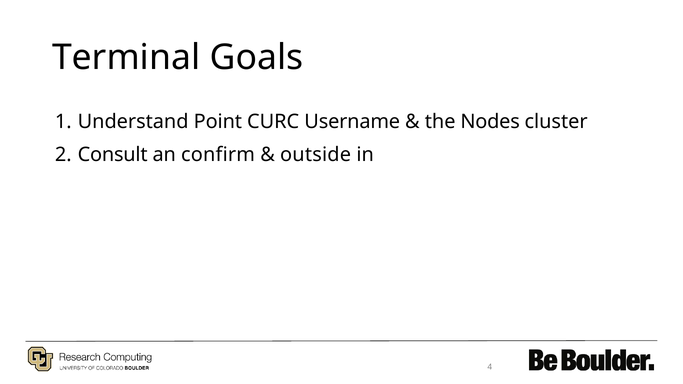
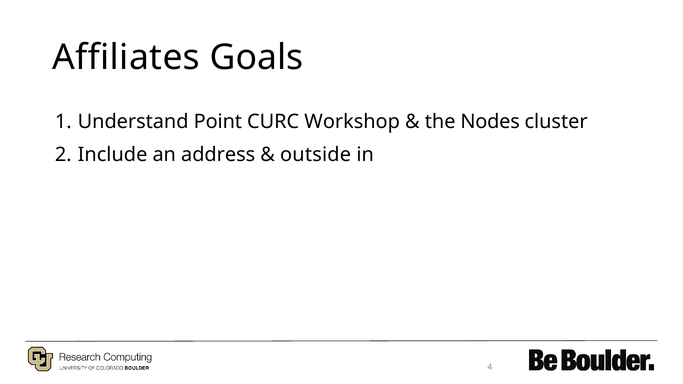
Terminal: Terminal -> Affiliates (126, 57)
Username: Username -> Workshop (352, 122)
Consult: Consult -> Include (113, 155)
confirm: confirm -> address (218, 155)
